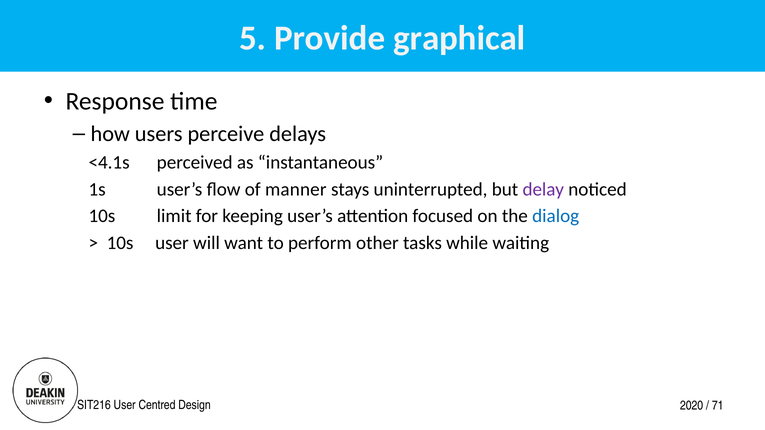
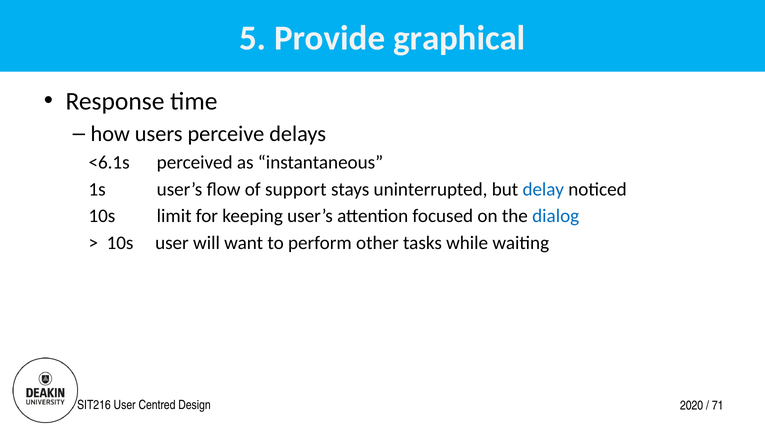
<4.1s: <4.1s -> <6.1s (109, 163)
manner: manner -> support (296, 189)
delay colour: purple -> blue (543, 189)
